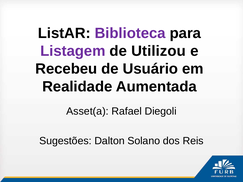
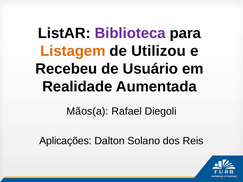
Listagem colour: purple -> orange (73, 51)
Asset(a: Asset(a -> Mãos(a (87, 112)
Sugestões: Sugestões -> Aplicações (65, 141)
